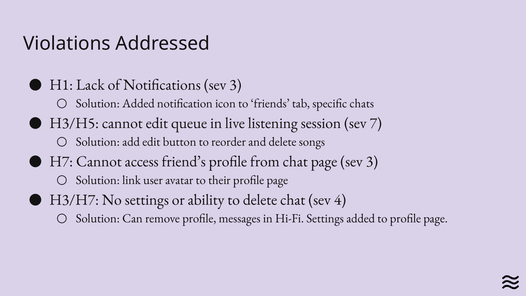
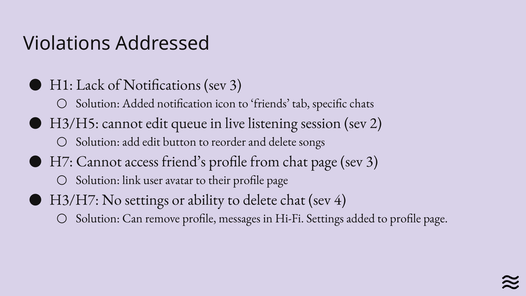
7: 7 -> 2 (376, 123)
